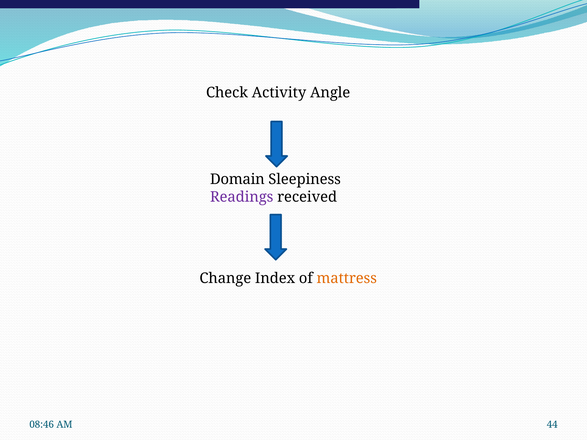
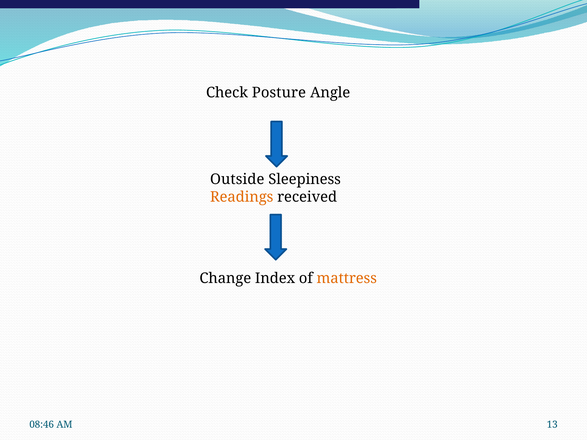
Activity: Activity -> Posture (279, 93)
Domain: Domain -> Outside (237, 179)
Readings colour: purple -> orange (242, 197)
44: 44 -> 13 (552, 425)
